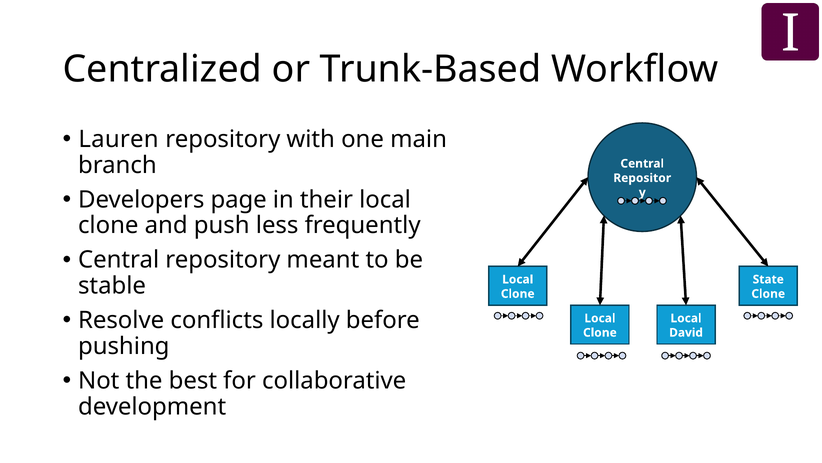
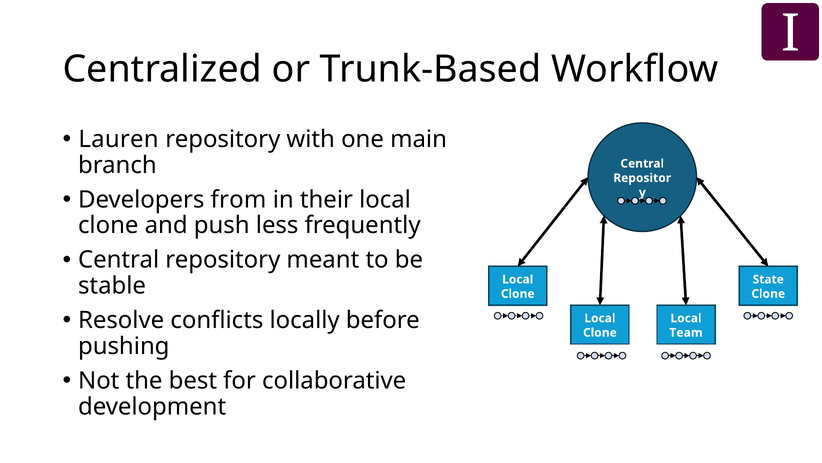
page: page -> from (238, 199)
David: David -> Team (686, 332)
